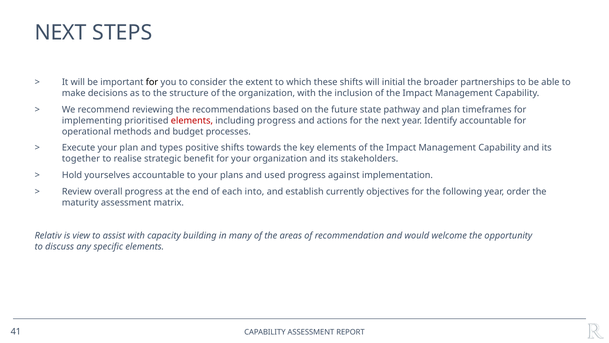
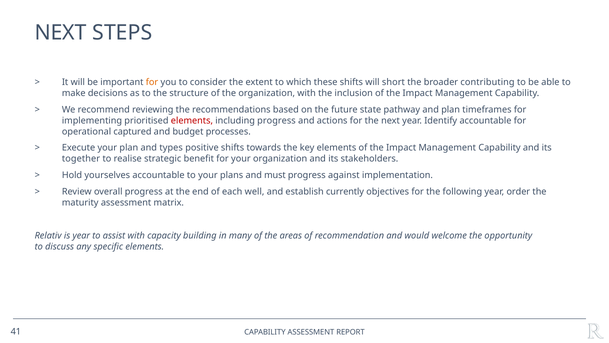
for colour: black -> orange (152, 82)
initial: initial -> short (393, 82)
partnerships: partnerships -> contributing (488, 82)
methods: methods -> captured (132, 131)
used: used -> must (275, 175)
into: into -> well (255, 192)
is view: view -> year (81, 235)
